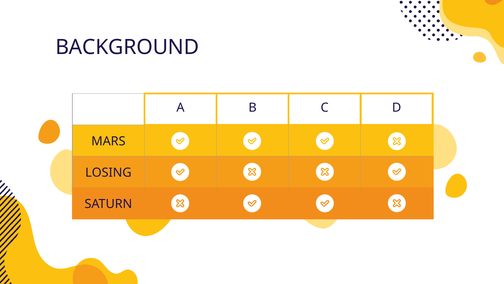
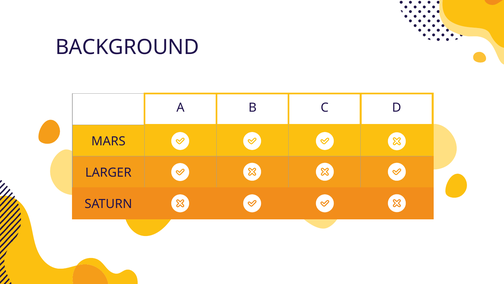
LOSING: LOSING -> LARGER (108, 172)
